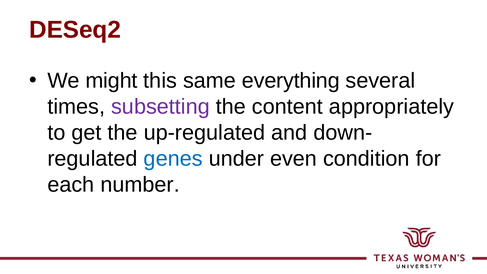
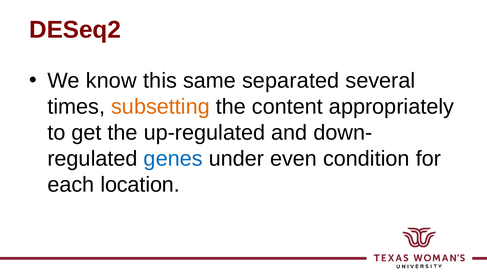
might: might -> know (111, 81)
everything: everything -> separated (291, 81)
subsetting colour: purple -> orange (160, 107)
number: number -> location (140, 185)
